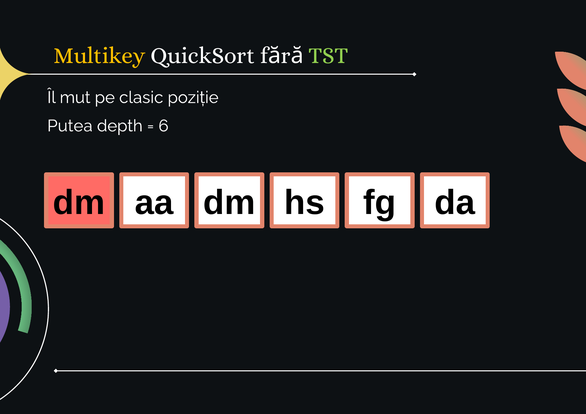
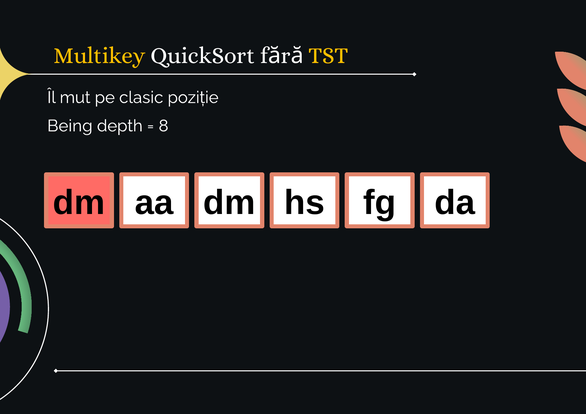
TST colour: light green -> yellow (329, 56)
Putea: Putea -> Being (70, 126)
6: 6 -> 8 (164, 126)
